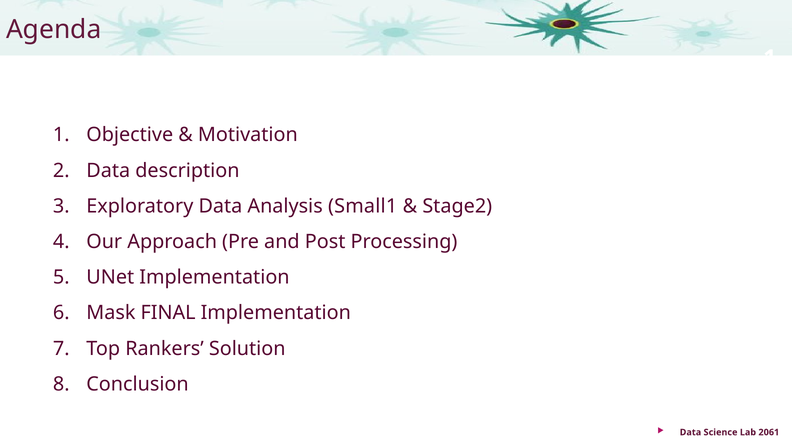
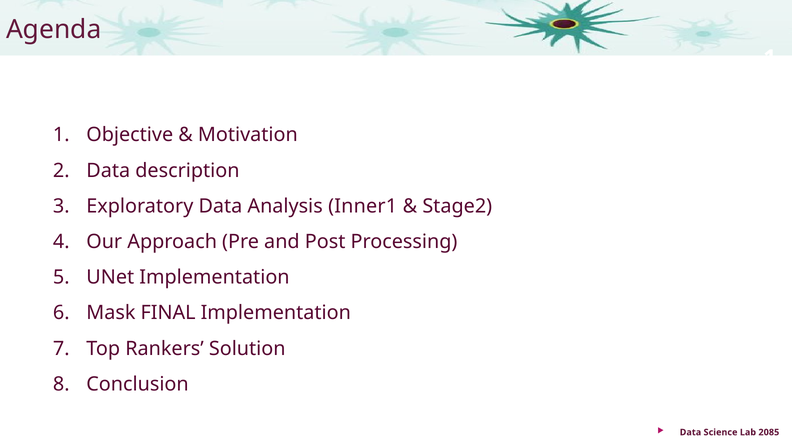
Small1: Small1 -> Inner1 (363, 206)
2061: 2061 -> 2085 (769, 433)
